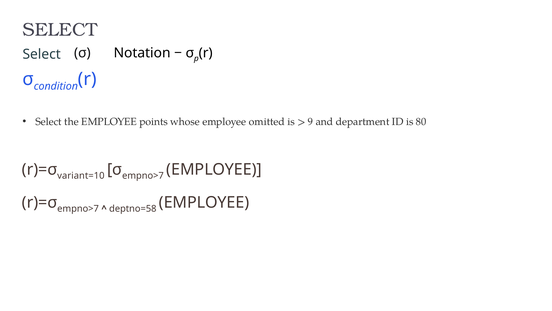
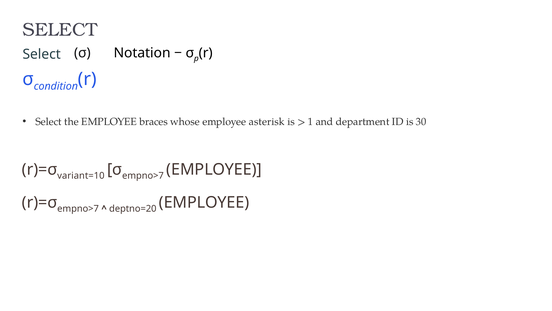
points: points -> braces (154, 121)
omitted: omitted -> asterisk (267, 121)
9: 9 -> 1 (311, 121)
80: 80 -> 30 (421, 121)
deptno=58: deptno=58 -> deptno=20 (133, 208)
